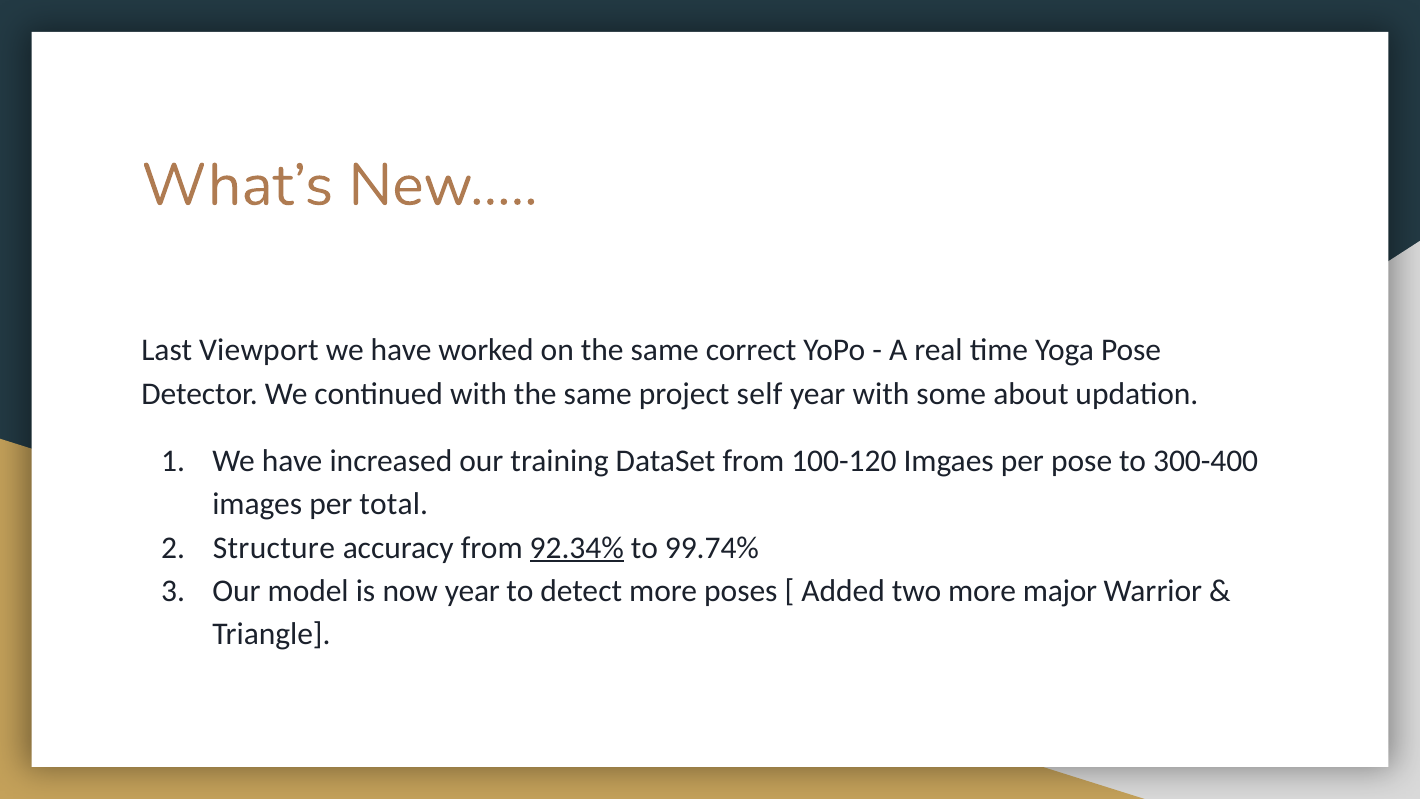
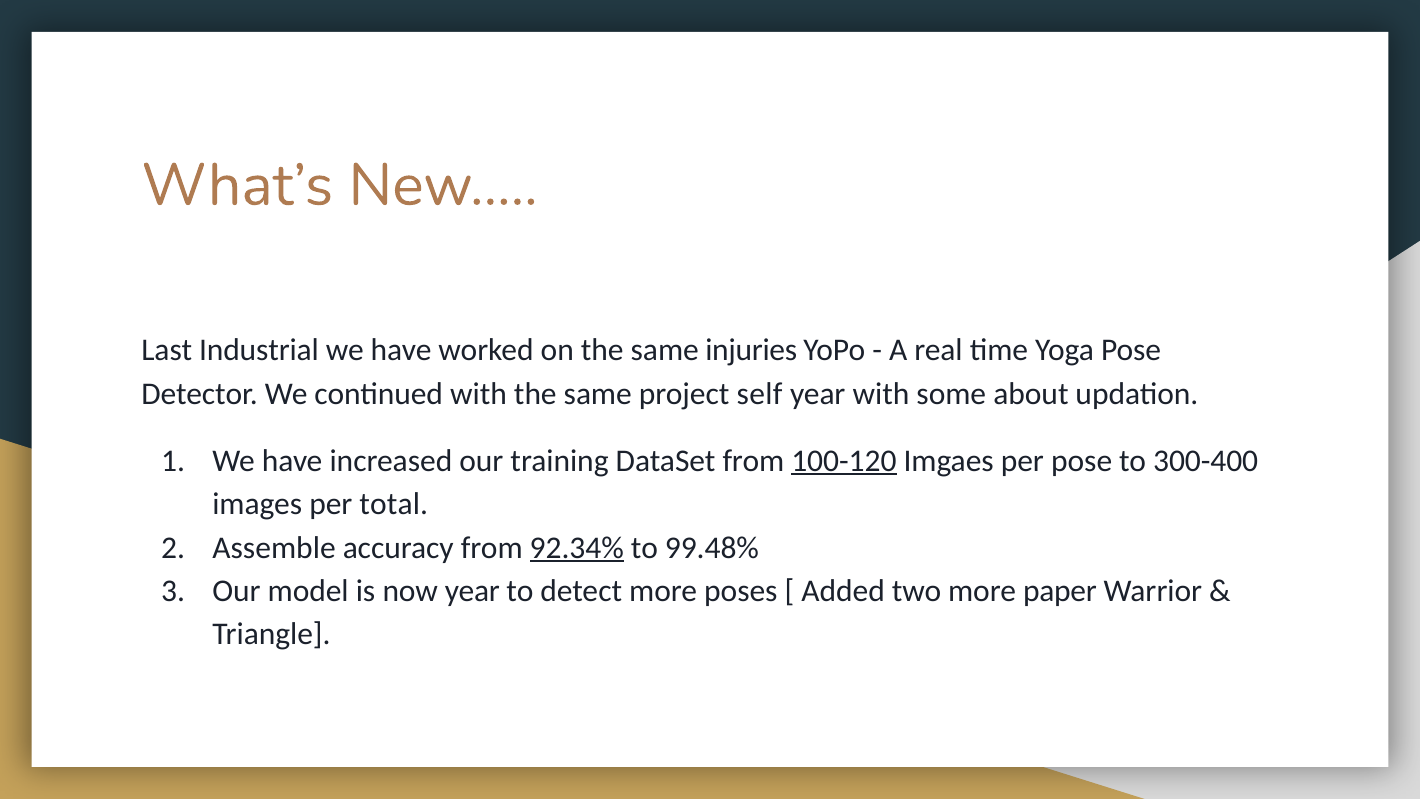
Viewport: Viewport -> Industrial (259, 350)
correct: correct -> injuries (751, 350)
100-120 underline: none -> present (844, 461)
Structure: Structure -> Assemble (274, 547)
99.74%: 99.74% -> 99.48% (712, 547)
major: major -> paper (1060, 591)
